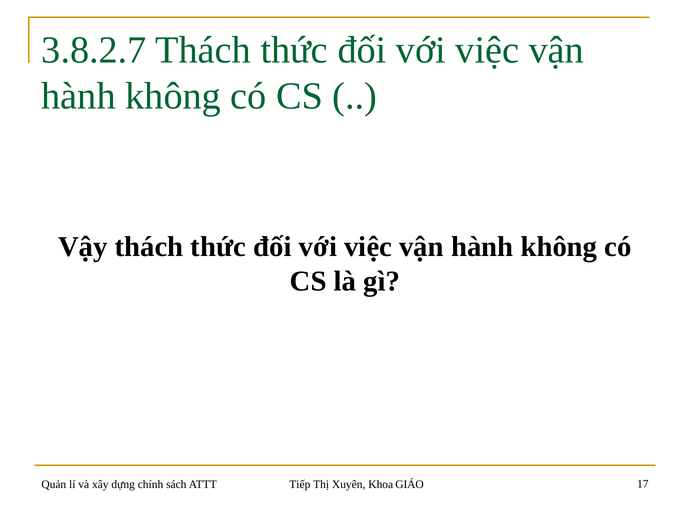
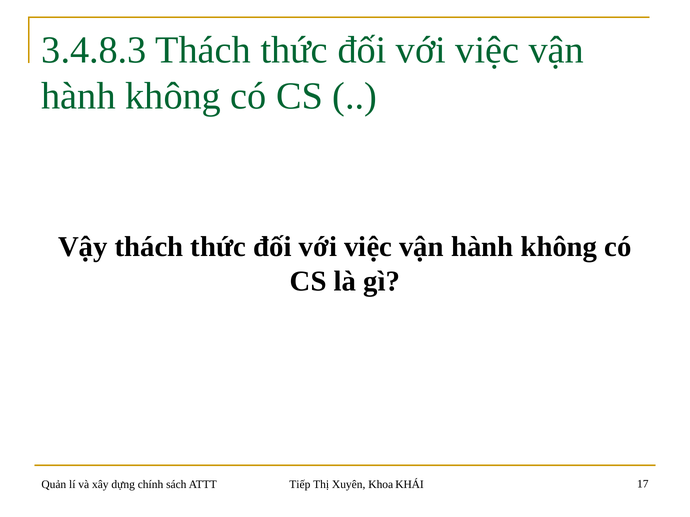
3.8.2.7: 3.8.2.7 -> 3.4.8.3 (94, 50)
GIÁO: GIÁO -> KHÁI (410, 485)
